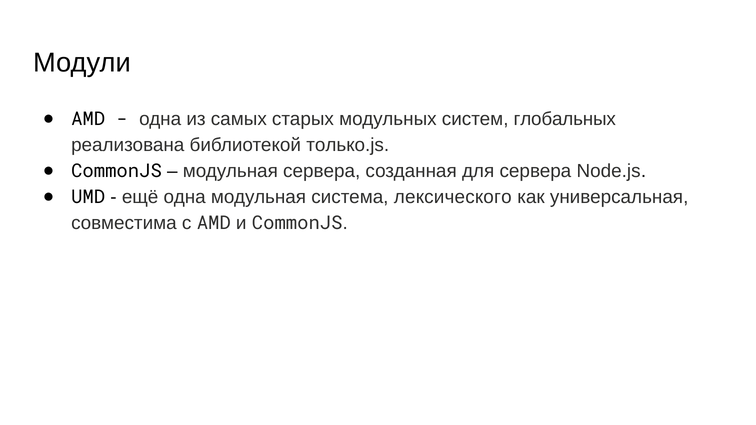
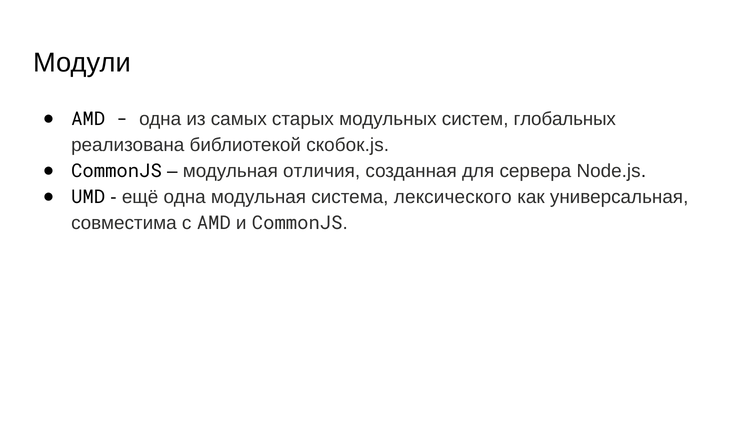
только.js: только.js -> скобок.js (348, 145)
модульная сервера: сервера -> отличия (322, 171)
